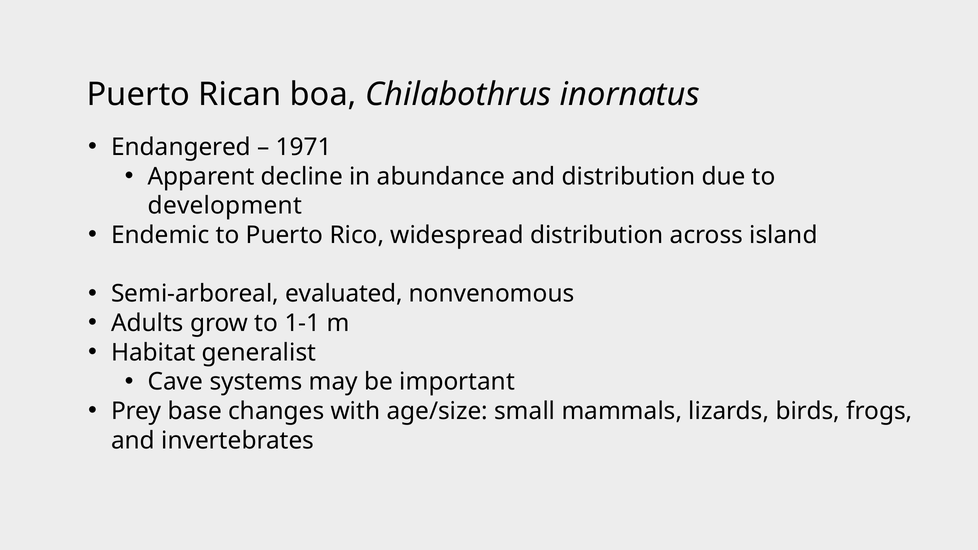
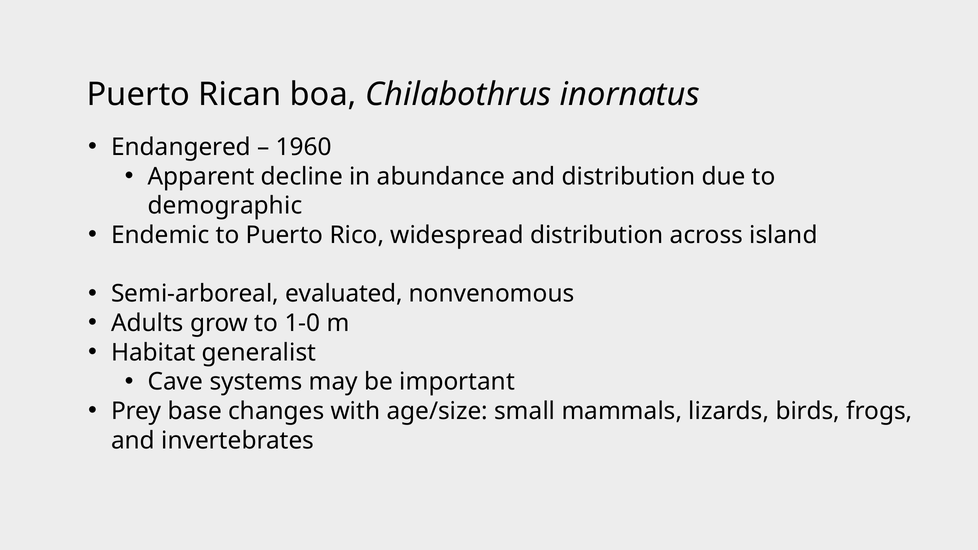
1971: 1971 -> 1960 (304, 147)
development: development -> demographic (225, 206)
1-1: 1-1 -> 1-0 (302, 323)
